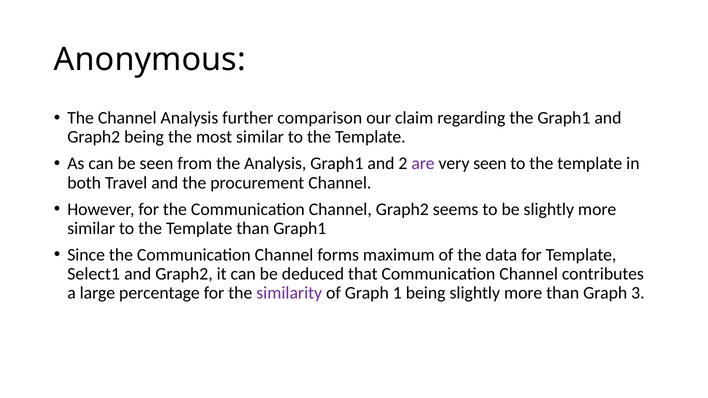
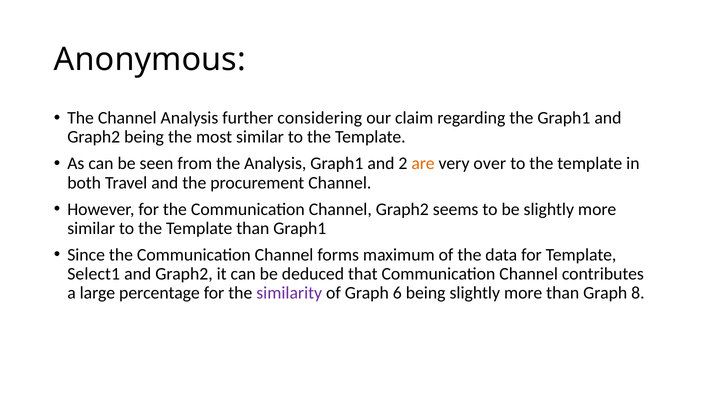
comparison: comparison -> considering (320, 118)
are colour: purple -> orange (423, 164)
very seen: seen -> over (490, 164)
1: 1 -> 6 (397, 293)
3: 3 -> 8 (638, 293)
